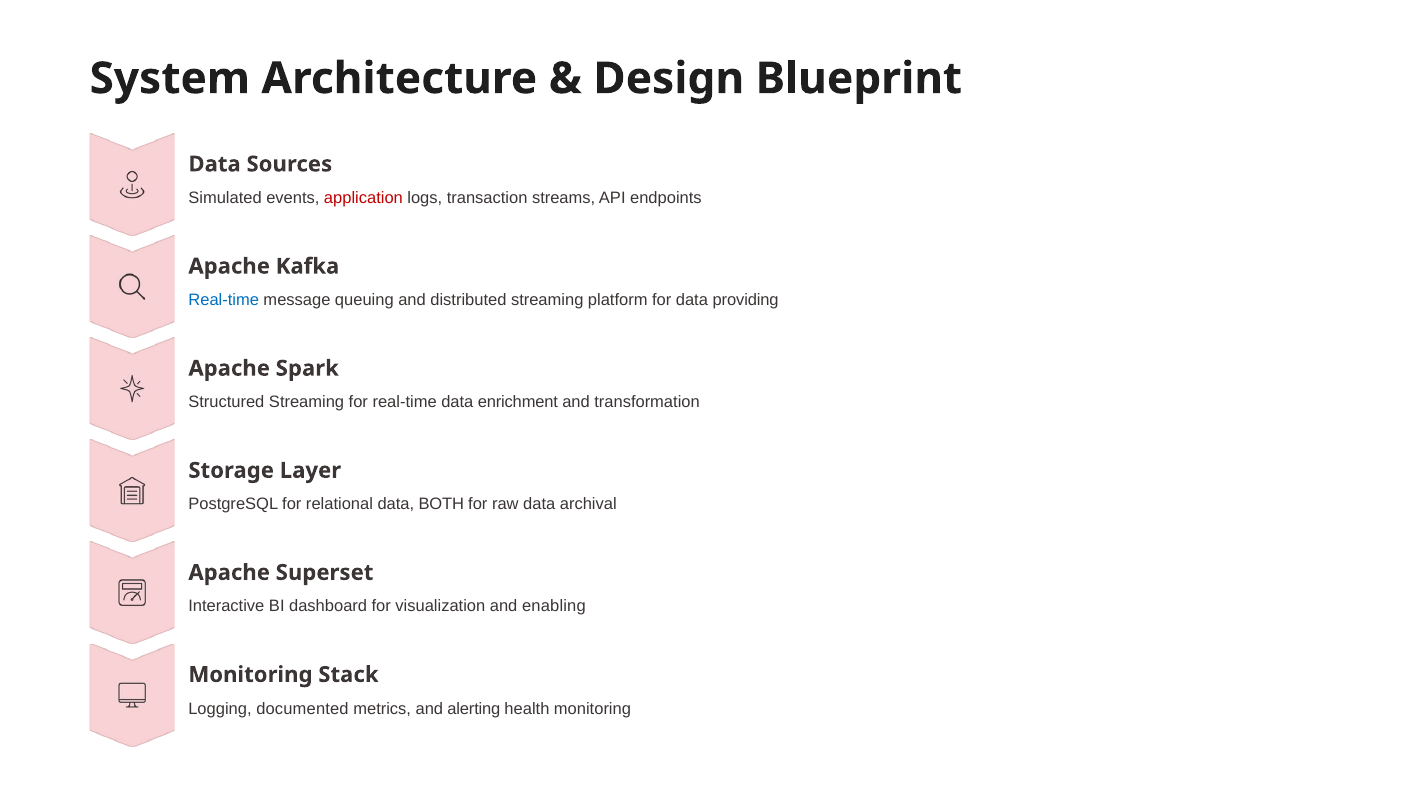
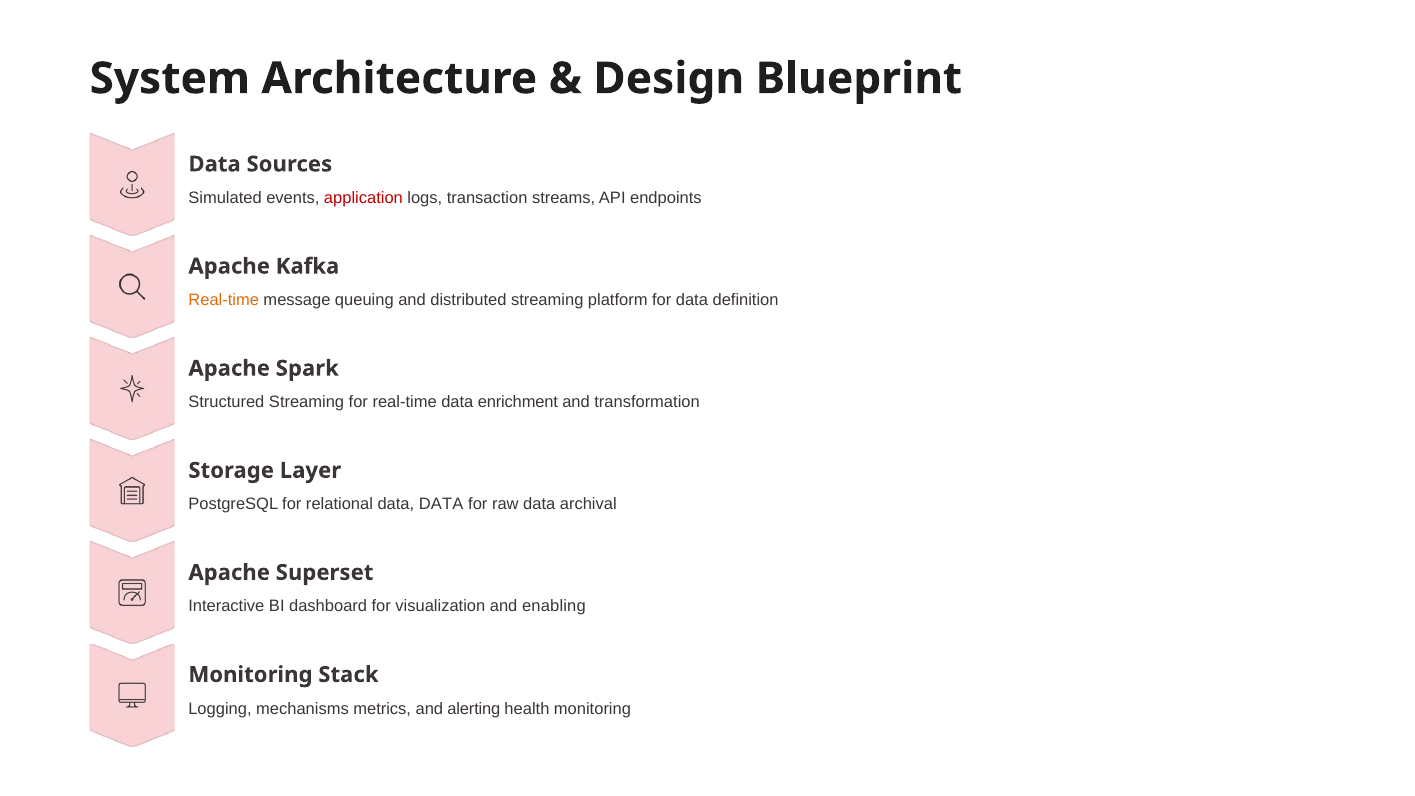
Real-time colour: blue -> orange (224, 300)
providing: providing -> definition (746, 300)
data BOTH: BOTH -> DATA (441, 504)
documented: documented -> mechanisms (303, 709)
